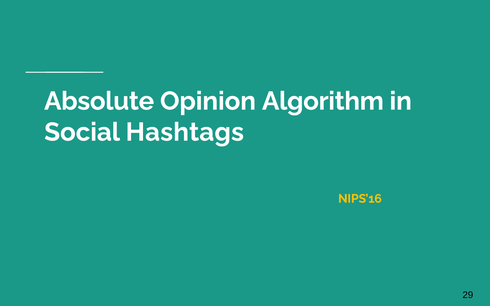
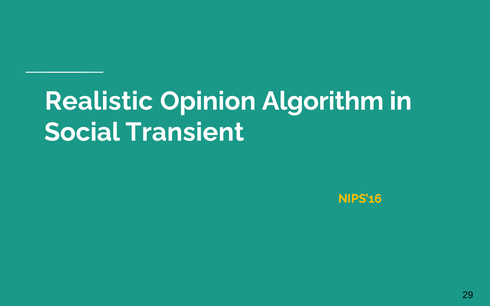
Absolute: Absolute -> Realistic (99, 101)
Hashtags: Hashtags -> Transient (185, 132)
